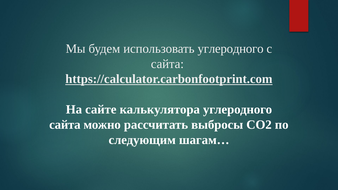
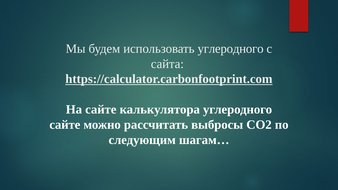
сайта: сайта -> сайте (65, 125)
